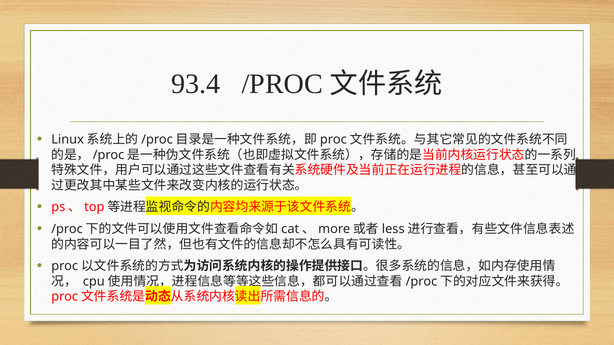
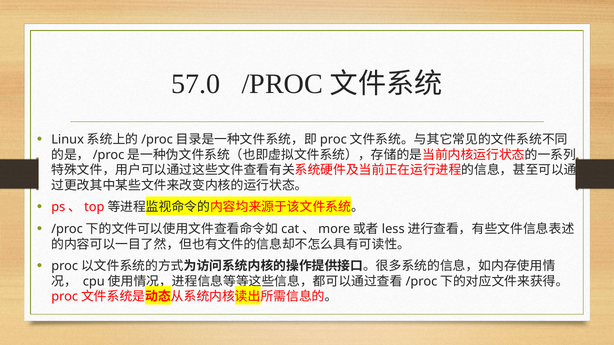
93.4: 93.4 -> 57.0 (196, 84)
